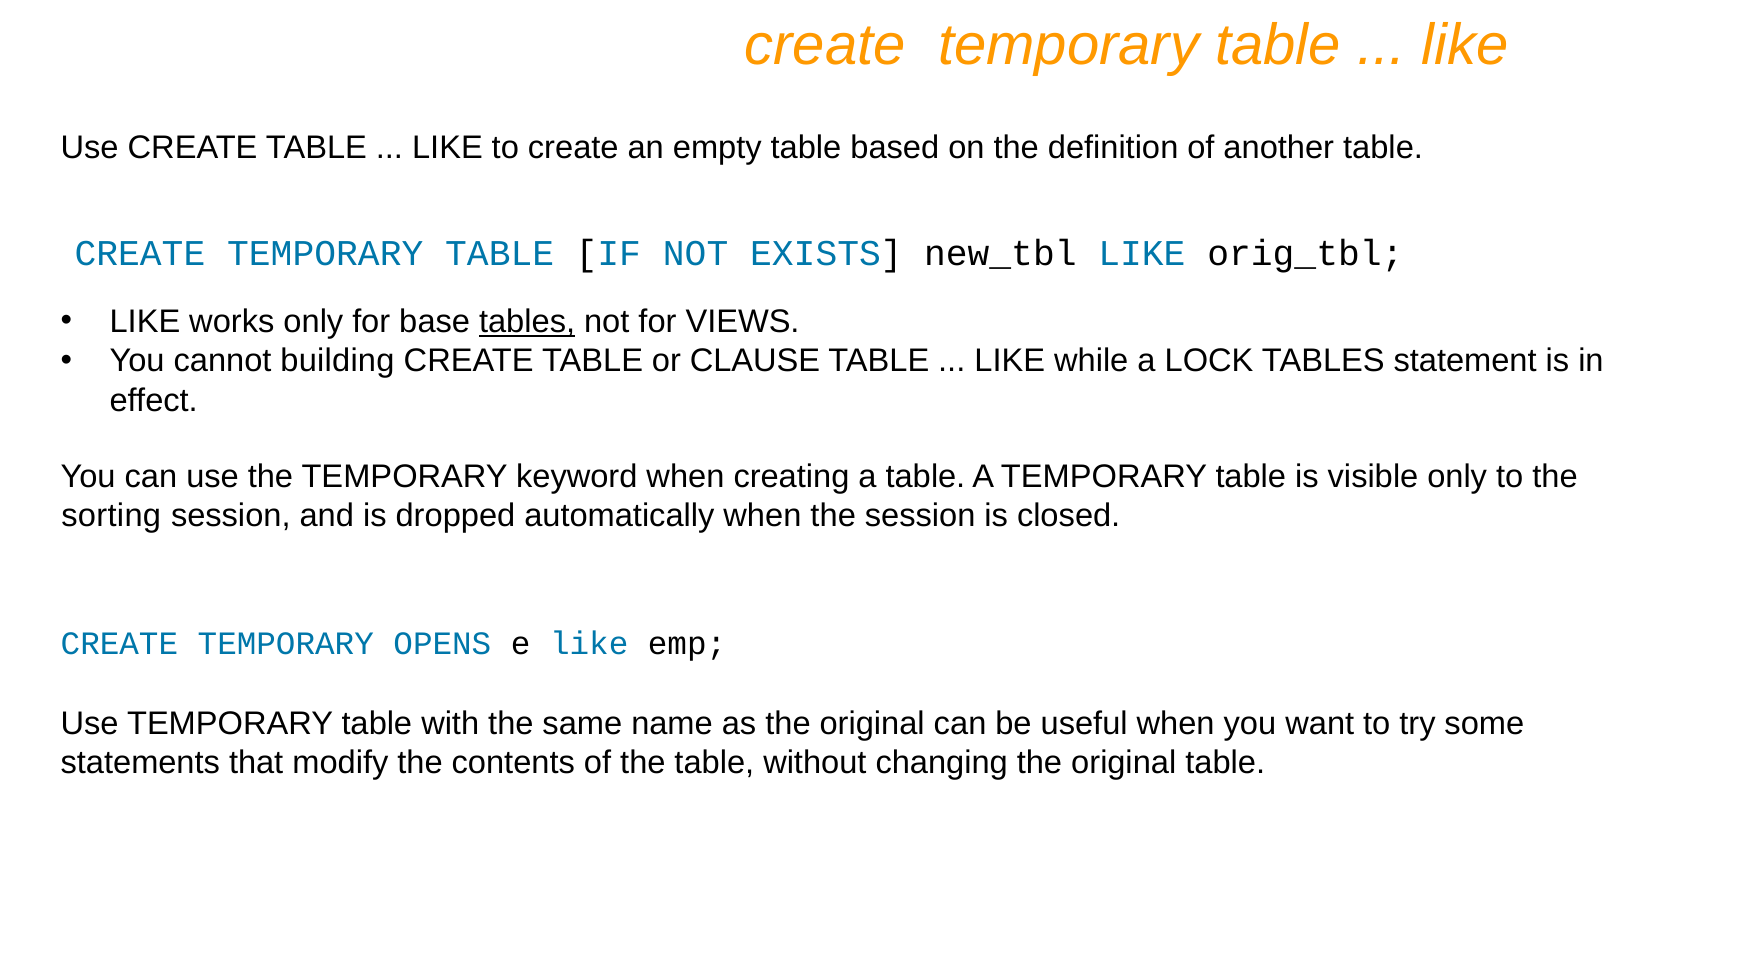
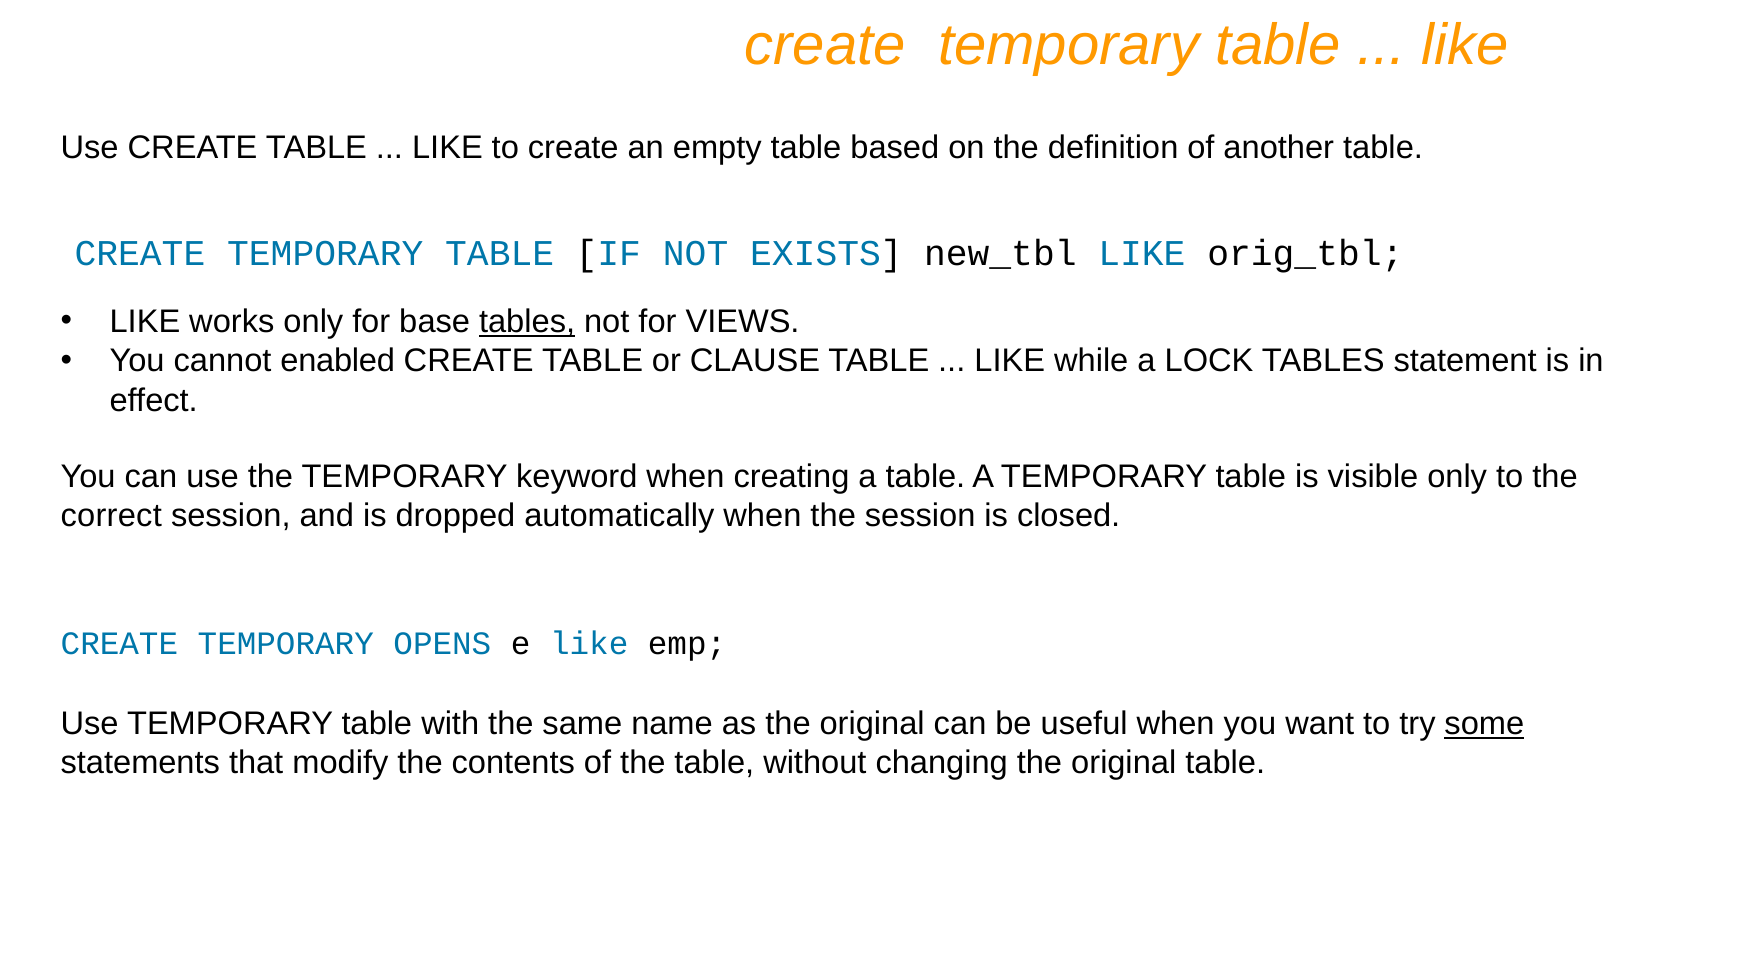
building: building -> enabled (338, 361)
sorting: sorting -> correct (111, 516)
some underline: none -> present (1484, 723)
